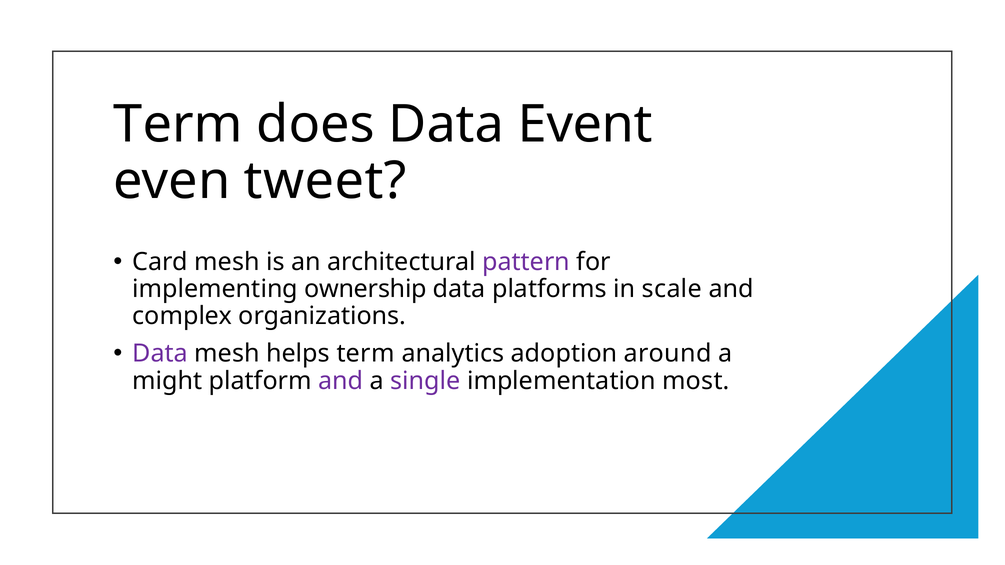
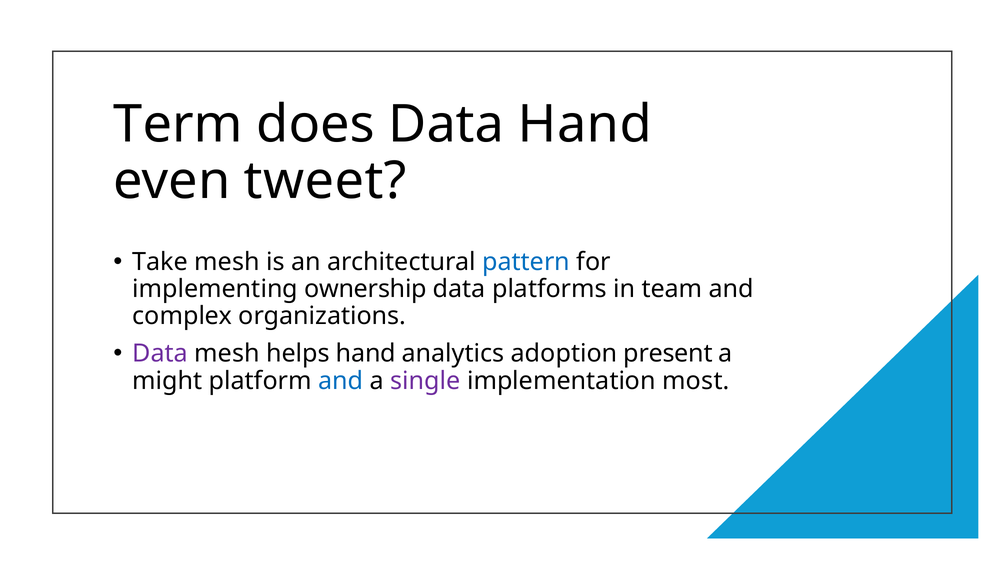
Data Event: Event -> Hand (585, 125)
Card: Card -> Take (160, 262)
pattern colour: purple -> blue (526, 262)
scale: scale -> team (672, 289)
helps term: term -> hand (366, 354)
around: around -> present (668, 354)
and colour: purple -> blue (341, 381)
